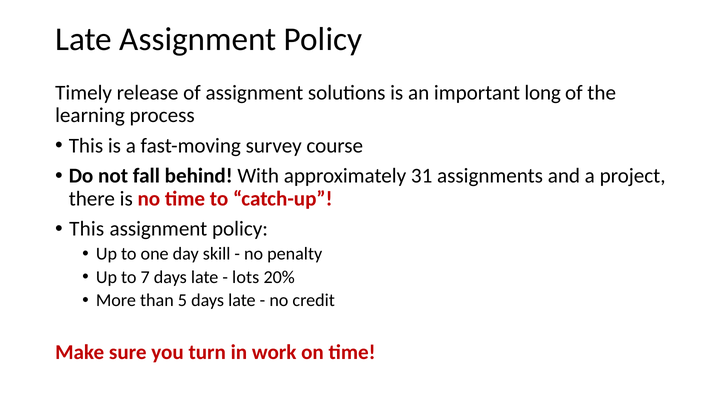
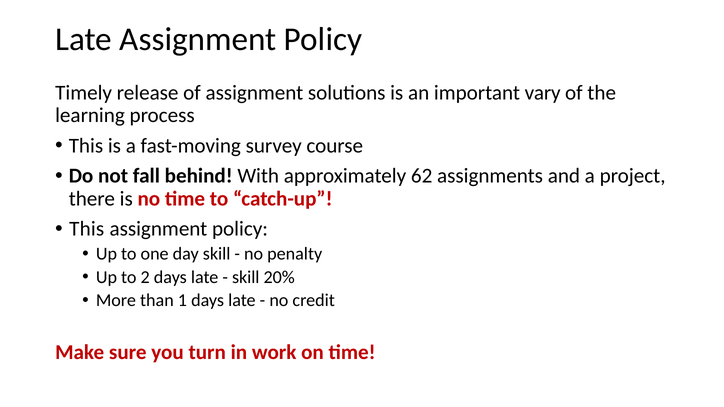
long: long -> vary (543, 93)
31: 31 -> 62 (422, 176)
7: 7 -> 2 (145, 277)
lots: lots -> skill (246, 277)
5: 5 -> 1 (182, 301)
